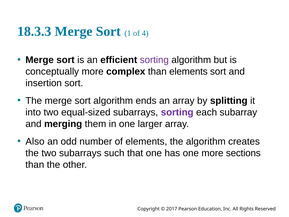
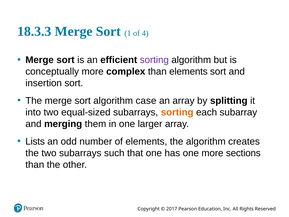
ends: ends -> case (146, 101)
sorting colour: purple -> orange (177, 112)
Also: Also -> Lists (35, 141)
